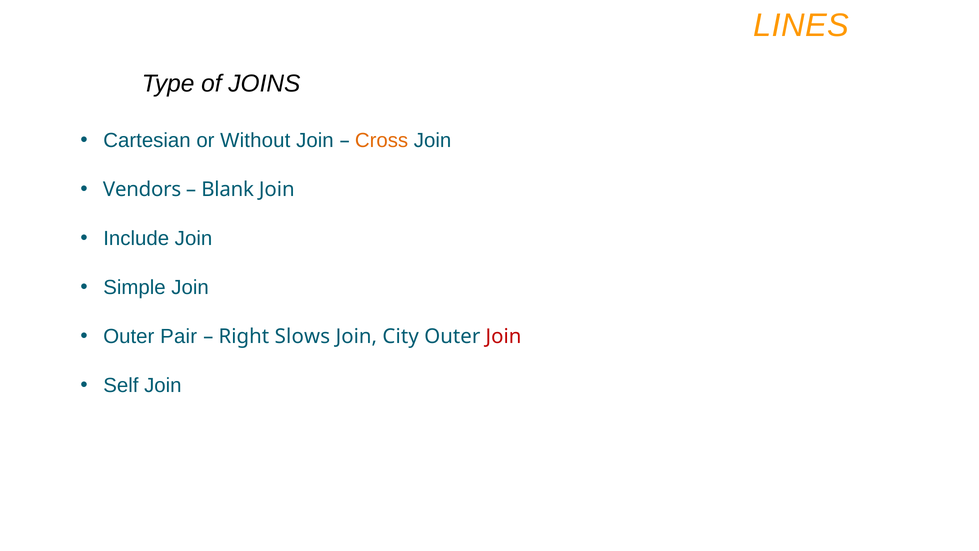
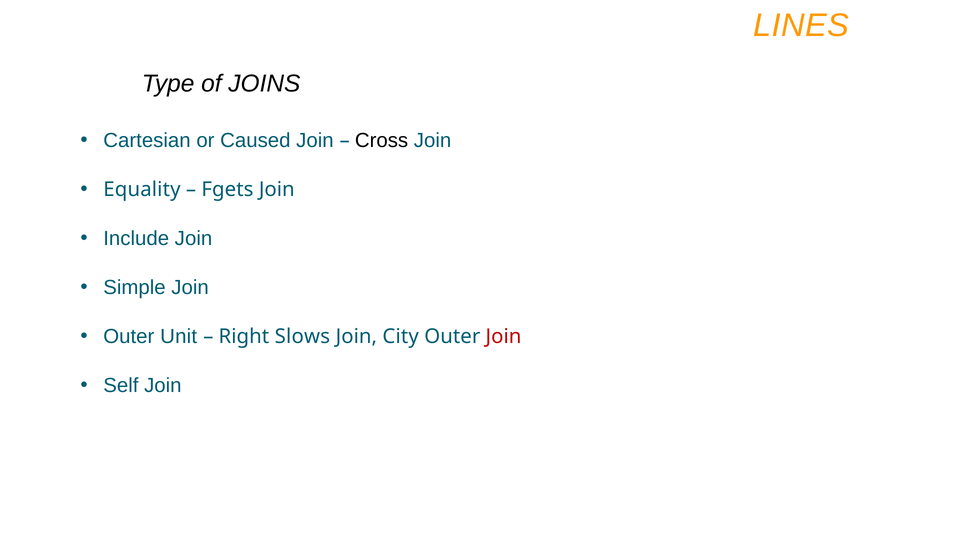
Without: Without -> Caused (255, 141)
Cross colour: orange -> black (382, 141)
Vendors: Vendors -> Equality (142, 190)
Blank: Blank -> Fgets (227, 190)
Pair: Pair -> Unit (179, 336)
